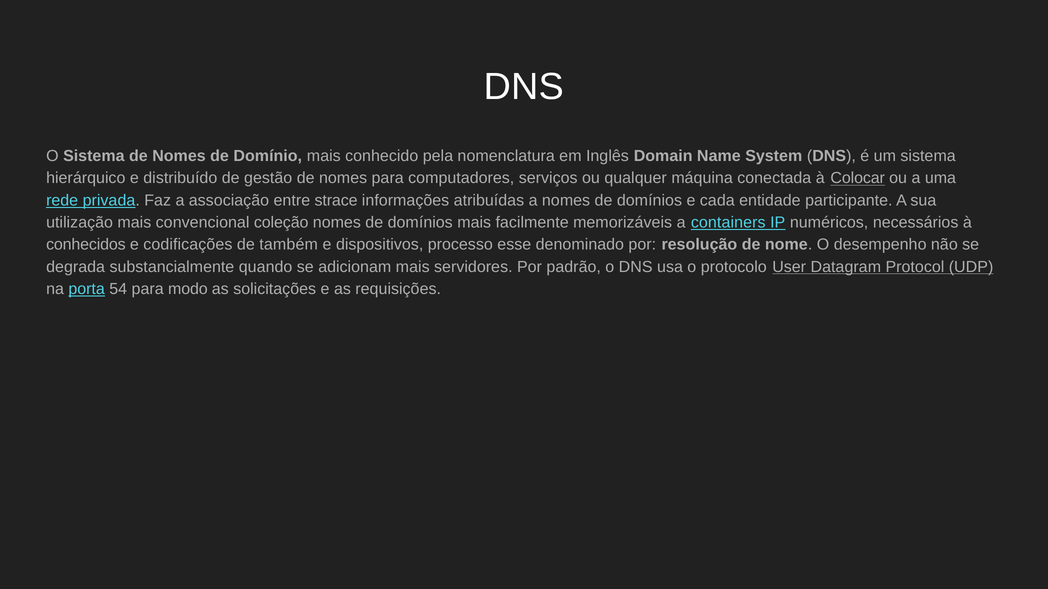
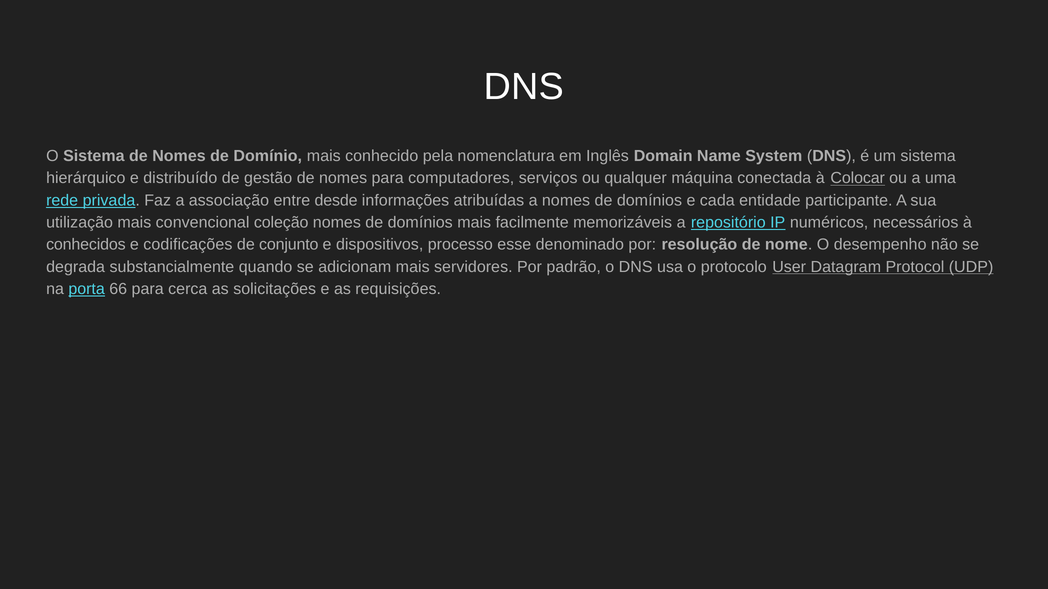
strace: strace -> desde (336, 201)
containers: containers -> repositório (728, 223)
também: também -> conjunto (289, 245)
54: 54 -> 66 (118, 289)
modo: modo -> cerca (188, 289)
